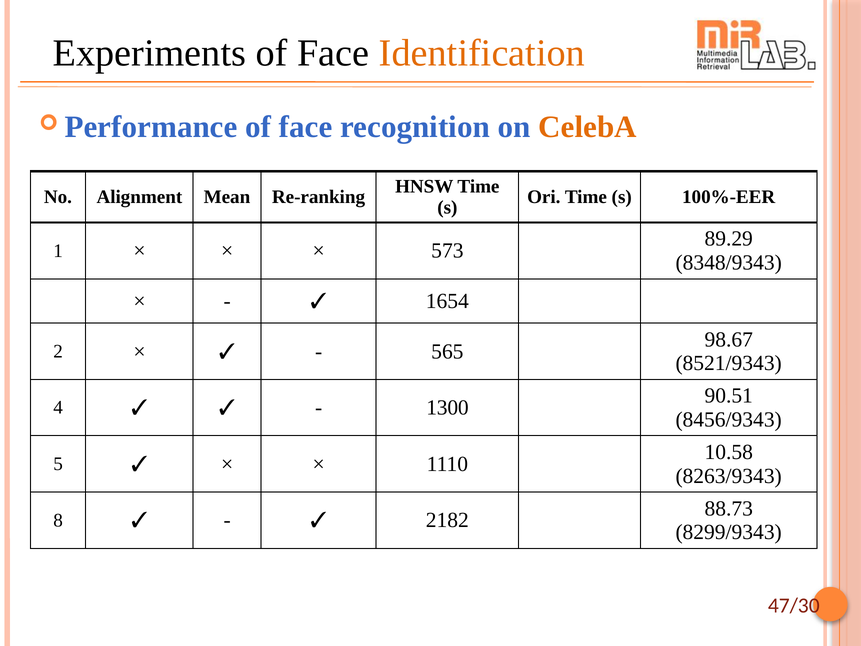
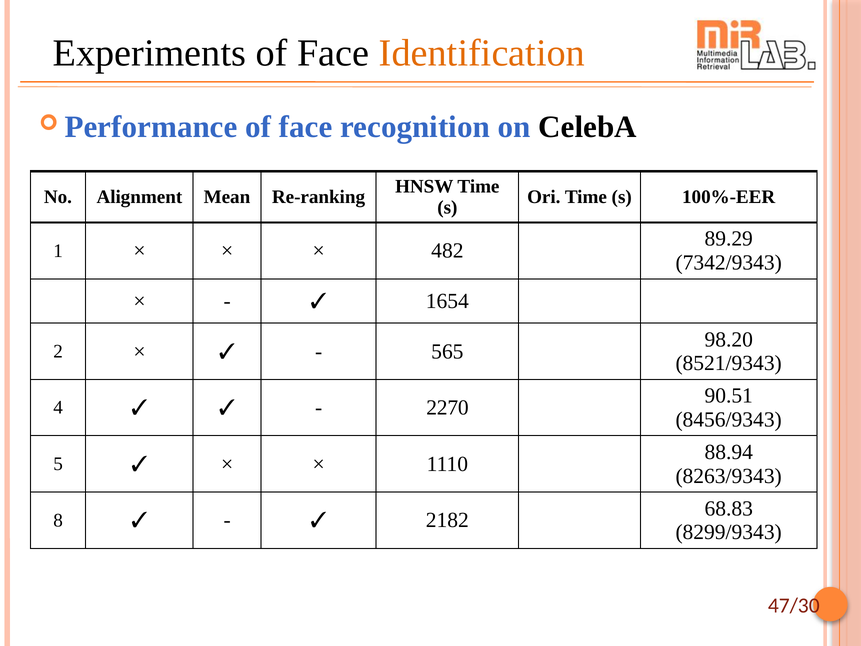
CelebA colour: orange -> black (588, 127)
573: 573 -> 482 (447, 251)
8348/9343: 8348/9343 -> 7342/9343 (729, 263)
98.67: 98.67 -> 98.20 (729, 339)
1300: 1300 -> 2270 (447, 408)
10.58: 10.58 -> 88.94 (729, 452)
88.73: 88.73 -> 68.83 (729, 508)
